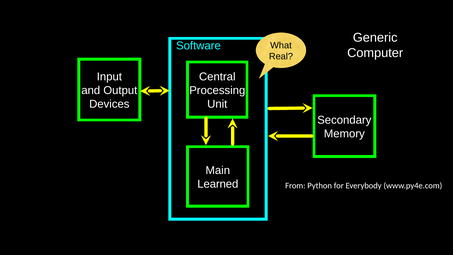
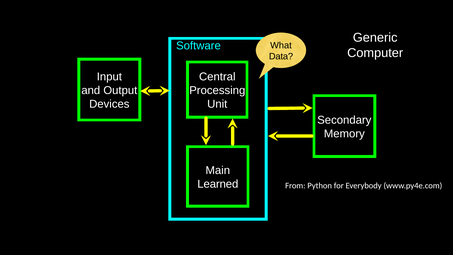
Real: Real -> Data (281, 56)
